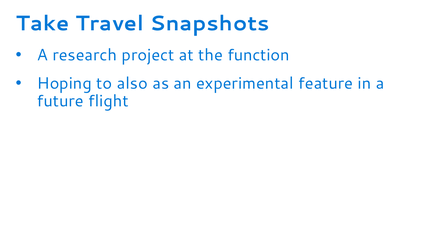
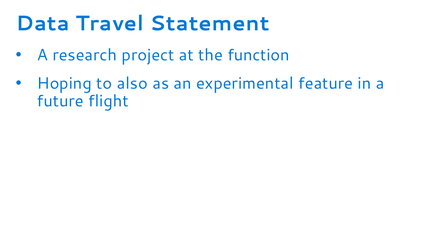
Take: Take -> Data (43, 23)
Snapshots: Snapshots -> Statement (210, 23)
